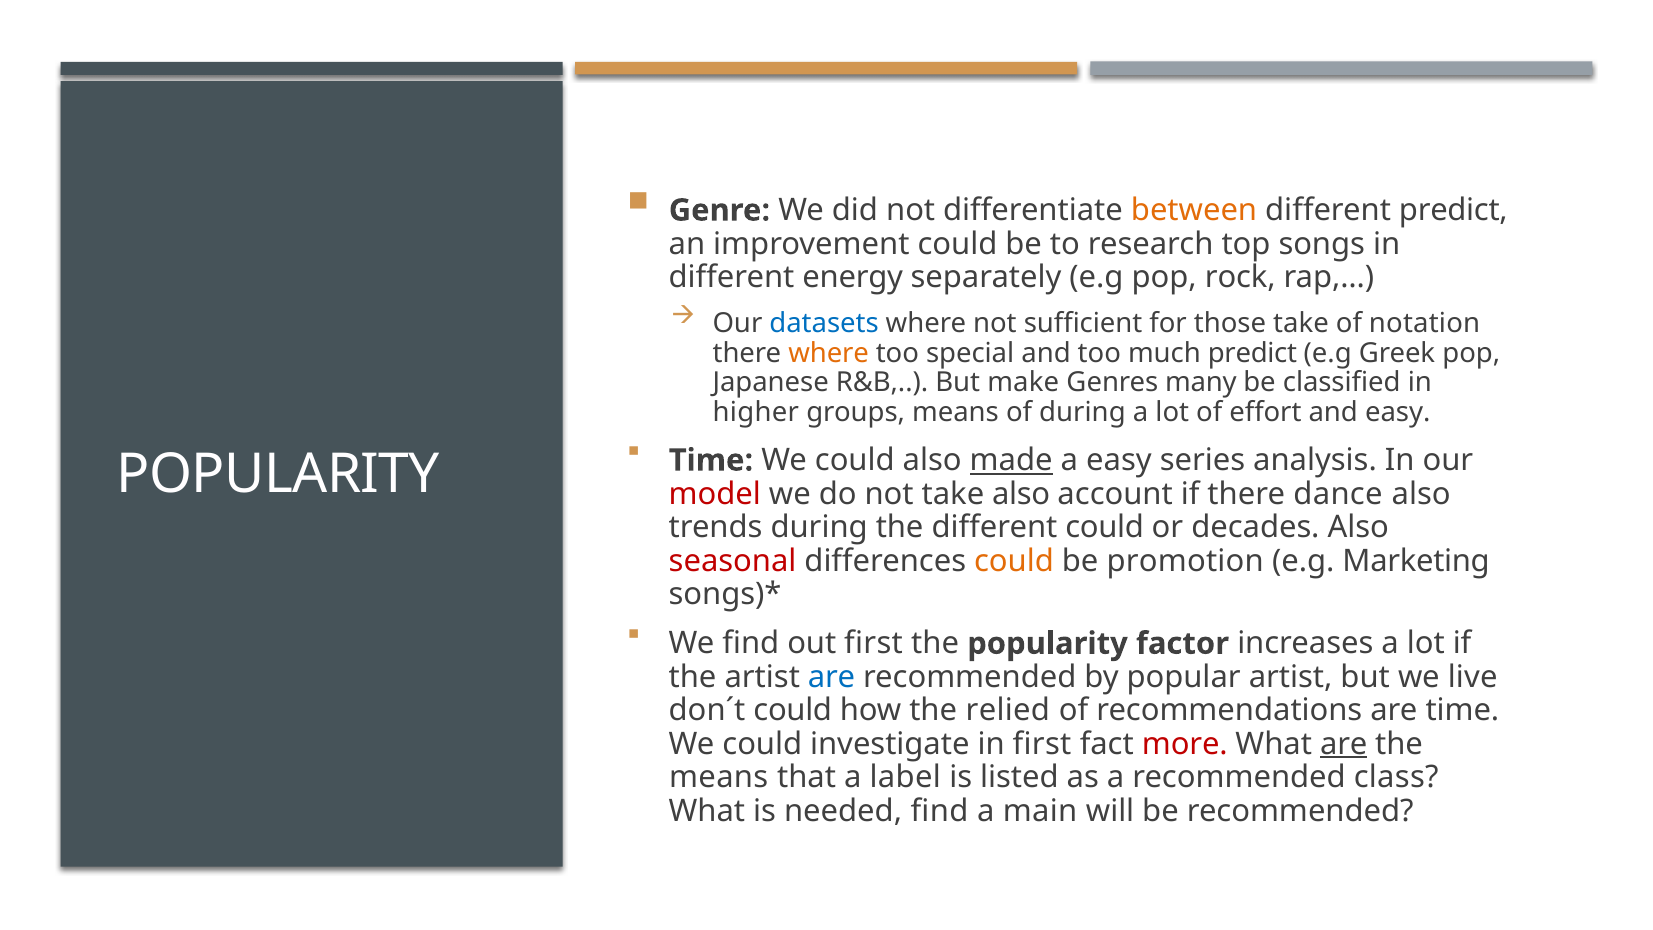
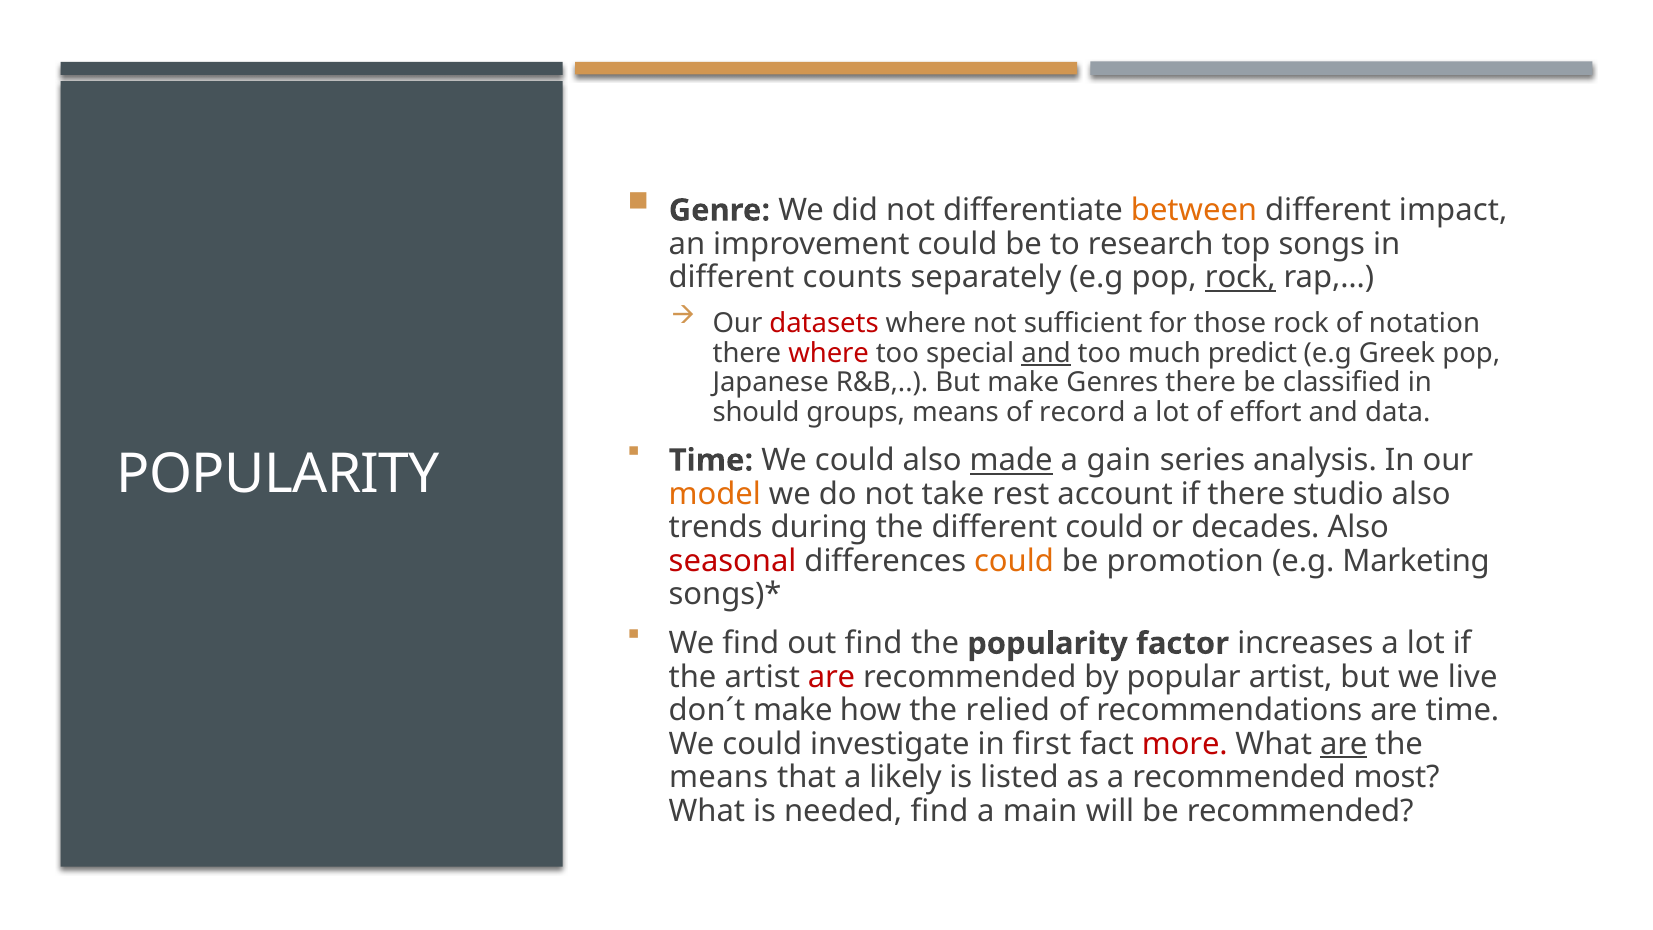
different predict: predict -> impact (1453, 210)
energy: energy -> counts (852, 277)
rock underline: none -> present (1240, 277)
datasets colour: blue -> red (824, 323)
those take: take -> rock (1301, 323)
where colour: orange -> red (829, 353)
and underline: none -> present (1046, 353)
Genres many: many -> there (1201, 383)
higher: higher -> should (756, 412)
of during: during -> record (1082, 412)
and easy: easy -> data (1398, 412)
a easy: easy -> gain (1119, 460)
model colour: red -> orange (715, 494)
take also: also -> rest (1021, 494)
dance: dance -> studio (1338, 494)
out first: first -> find (874, 643)
are colour: blue -> red (832, 677)
don´t could: could -> make (793, 710)
label: label -> likely (906, 777)
class: class -> most (1396, 777)
